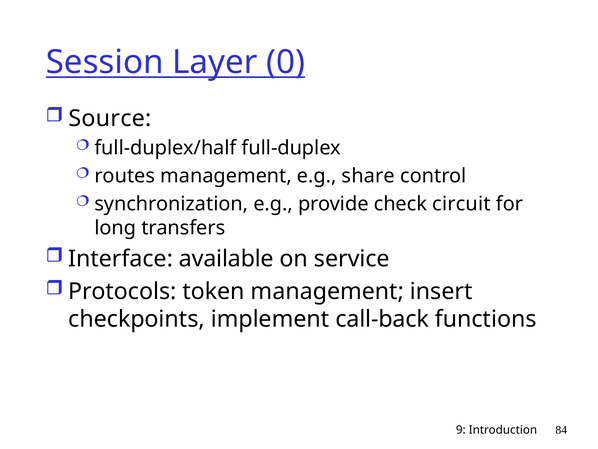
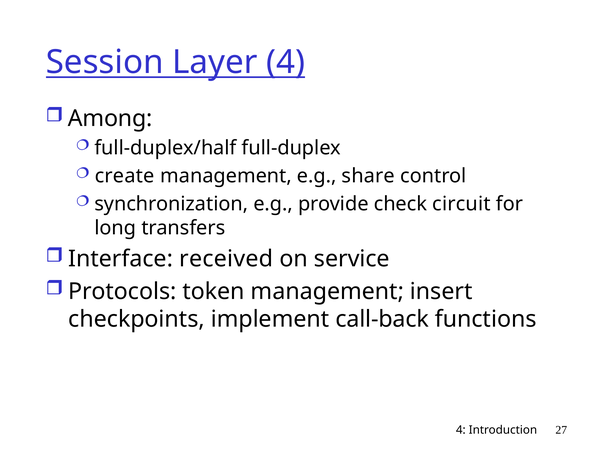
Layer 0: 0 -> 4 (286, 62)
Source: Source -> Among (110, 118)
routes: routes -> create (125, 176)
available: available -> received (226, 258)
9: 9 -> 4 (461, 429)
84: 84 -> 27 (561, 429)
